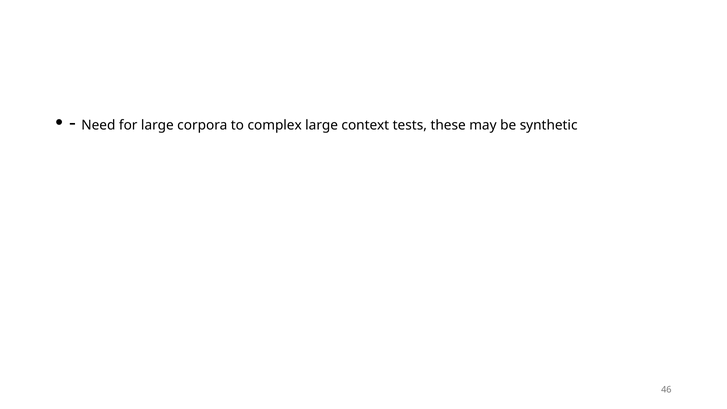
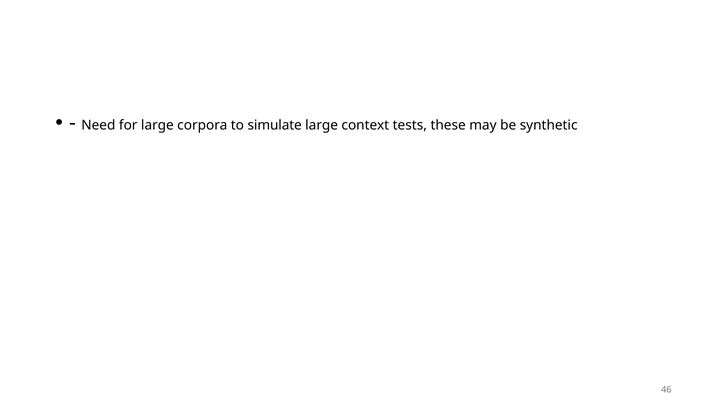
complex: complex -> simulate (275, 125)
